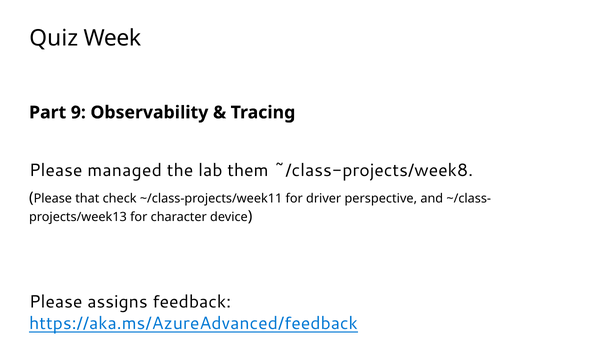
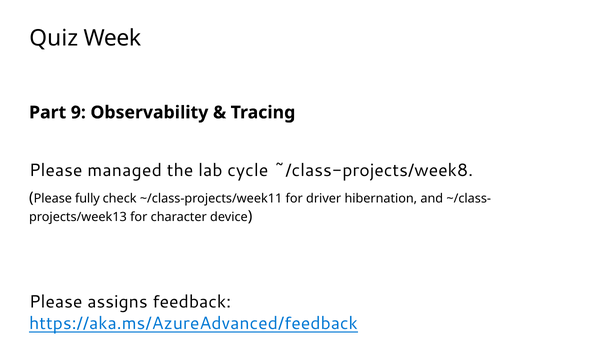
them: them -> cycle (248, 170)
that: that -> fully (87, 198)
perspective: perspective -> hibernation (381, 198)
